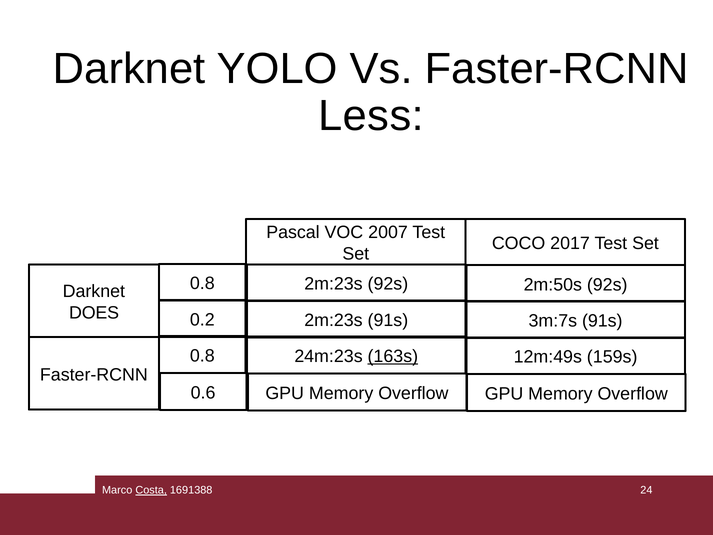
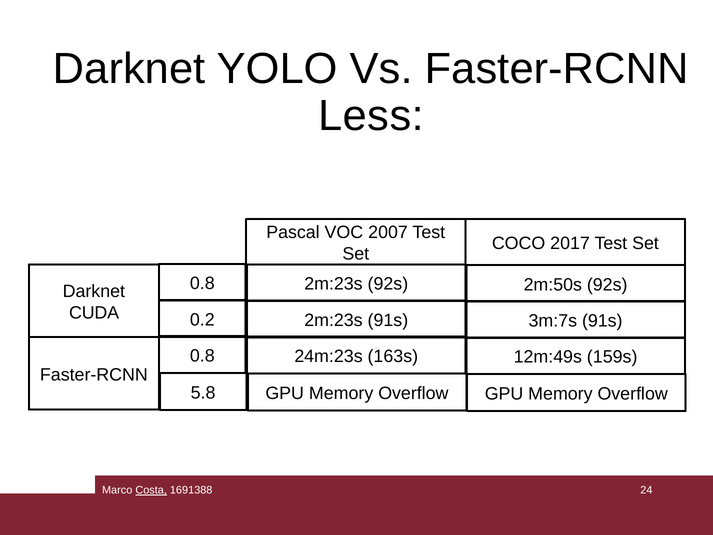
DOES: DOES -> CUDA (94, 312)
163s underline: present -> none (393, 356)
0.6: 0.6 -> 5.8 (203, 393)
